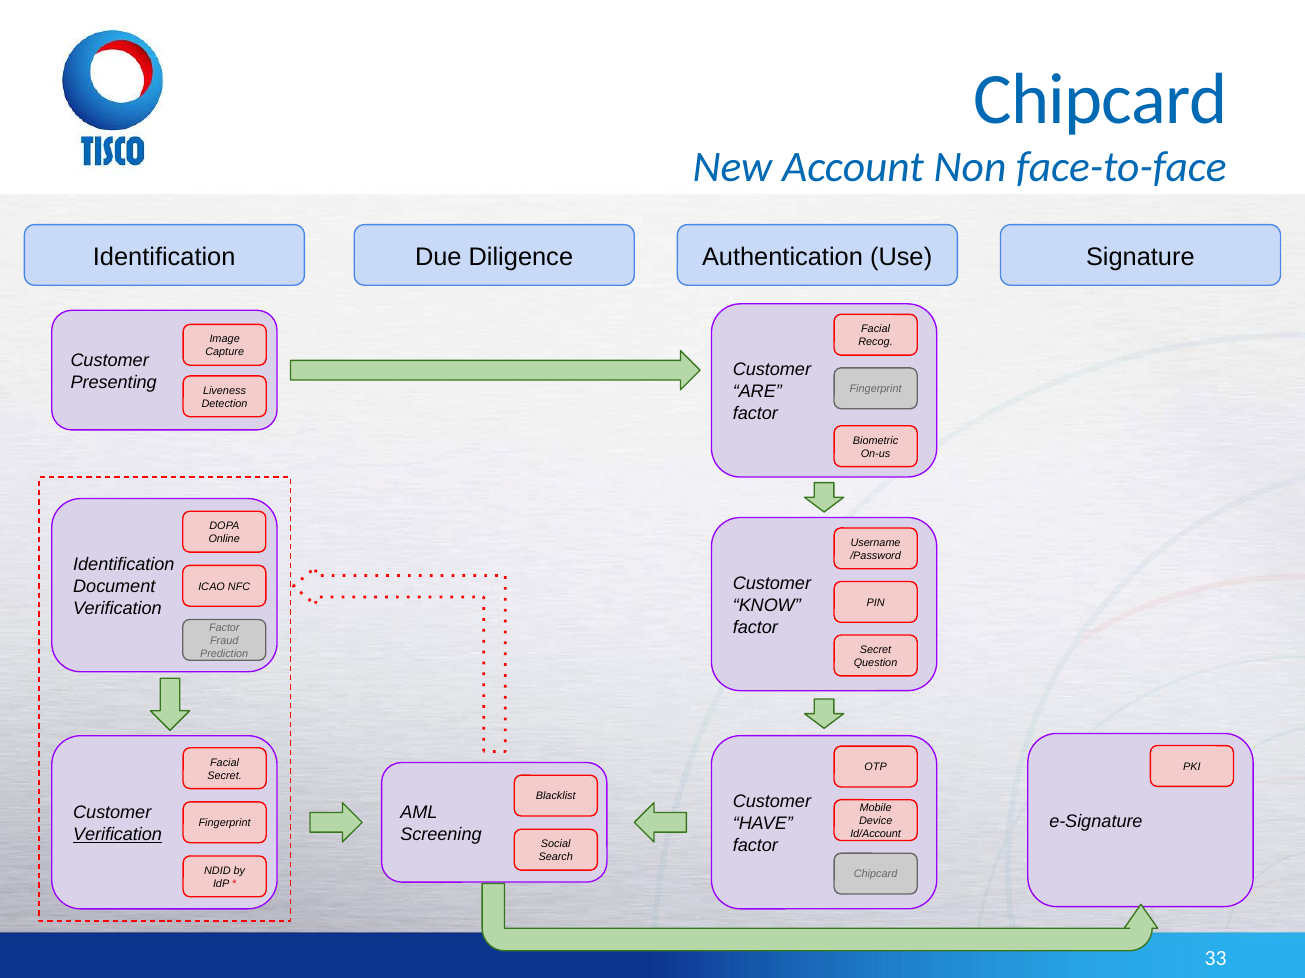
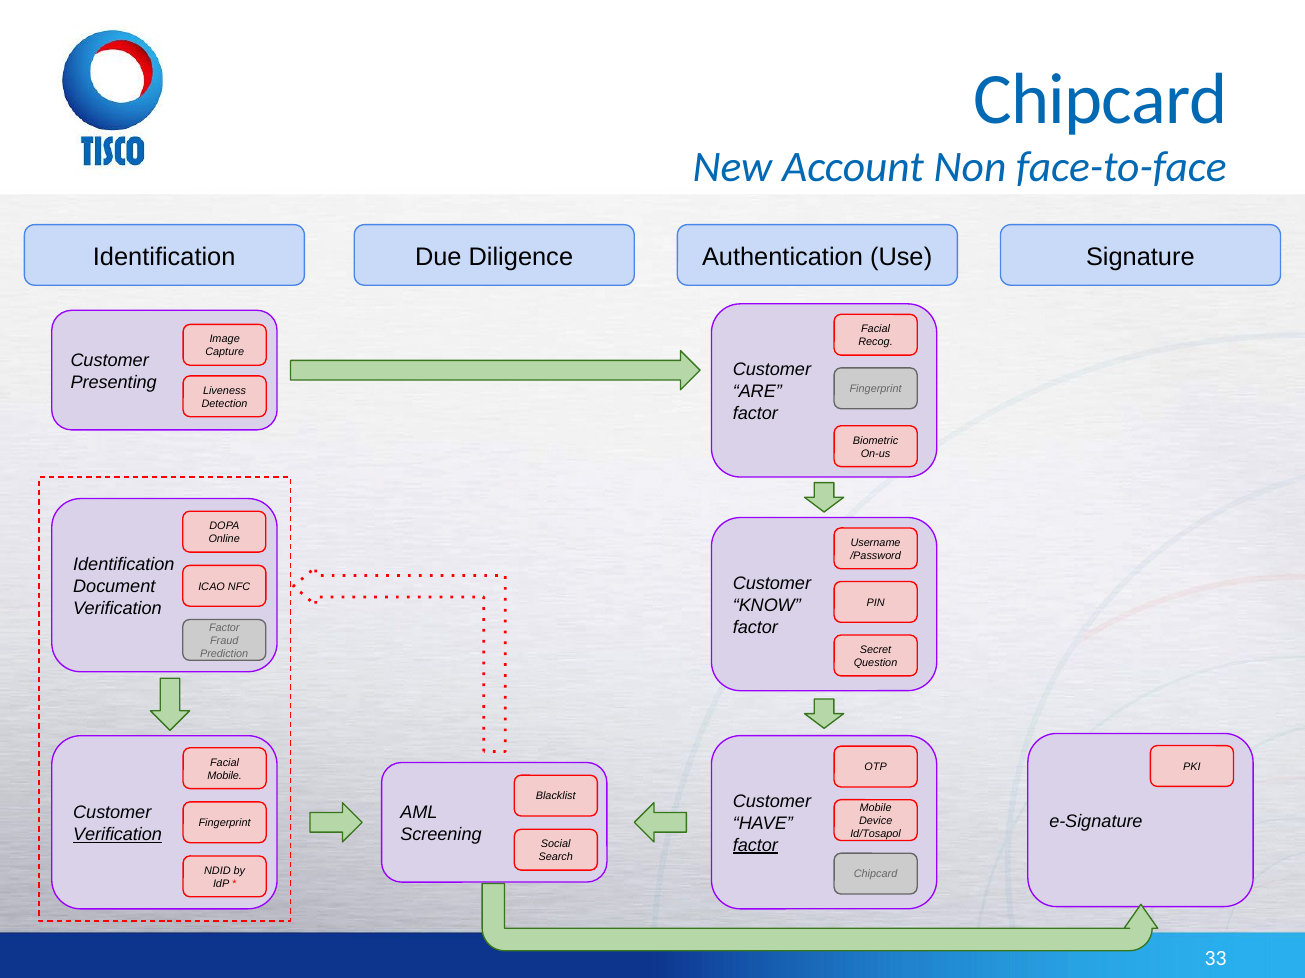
Secret: Secret -> Mobile (225, 776)
Id/Account: Id/Account -> Id/Tosapol (876, 835)
factor underline: none -> present (755, 846)
